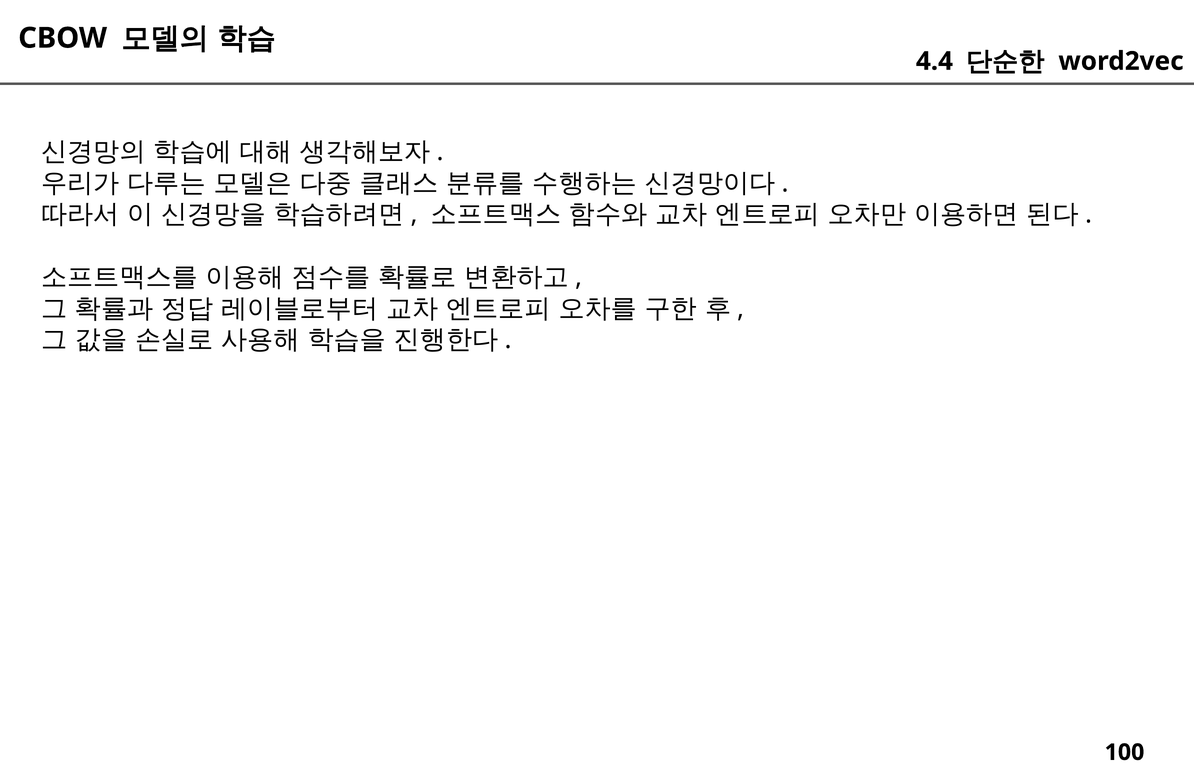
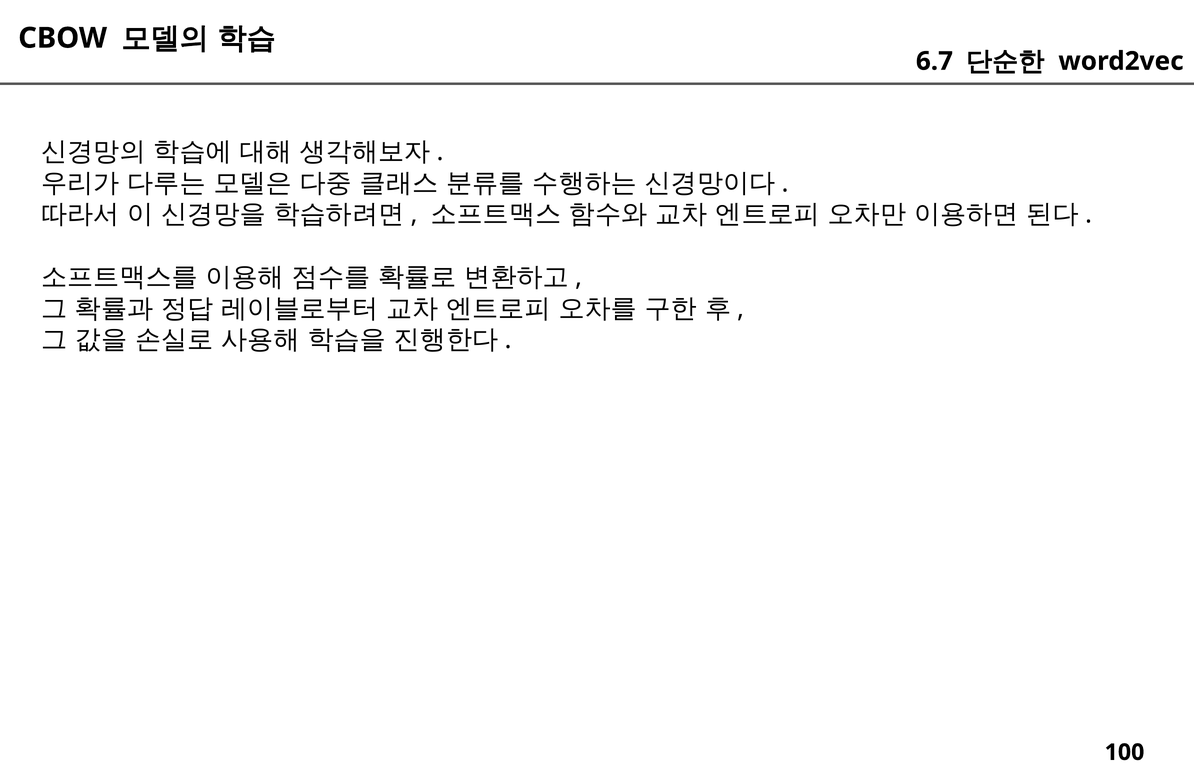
4.4: 4.4 -> 6.7 (934, 61)
